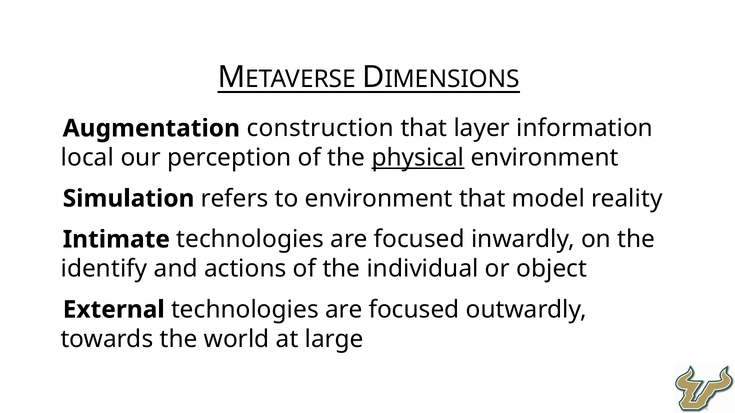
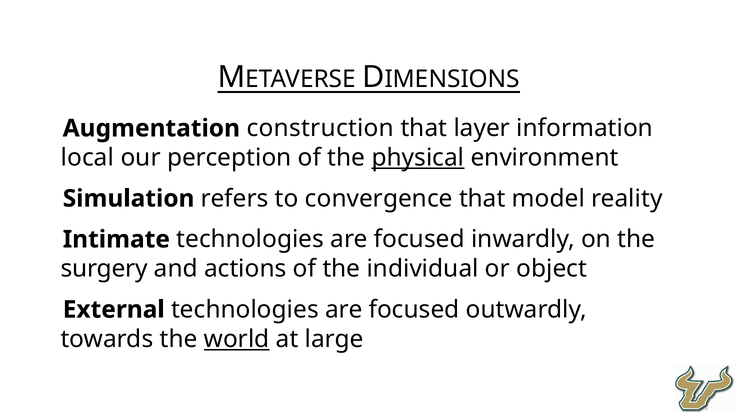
to environment: environment -> convergence (379, 199)
identify: identify -> surgery (104, 269)
world underline: none -> present (237, 339)
